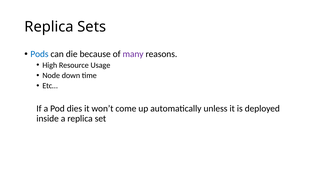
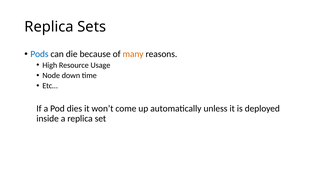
many colour: purple -> orange (133, 54)
